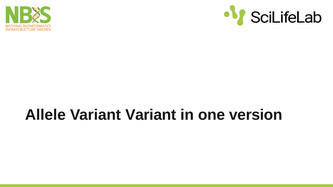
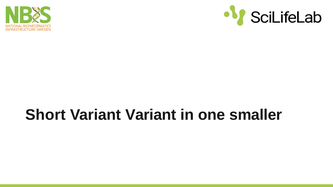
Allele: Allele -> Short (45, 115)
version: version -> smaller (256, 115)
